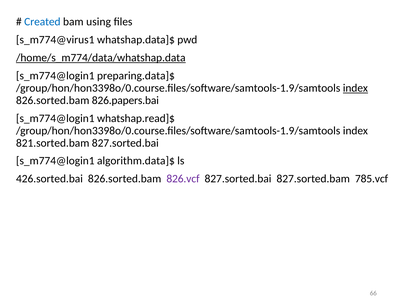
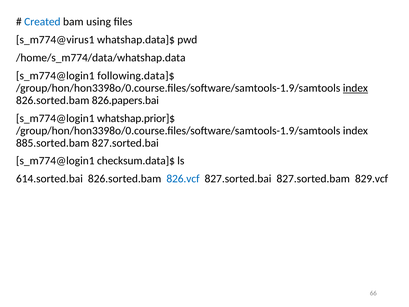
/home/s_m774/data/whatshap.data underline: present -> none (101, 58)
preparing.data]$: preparing.data]$ -> following.data]$ (136, 76)
whatshap.read]$: whatshap.read]$ -> whatshap.prior]$ (136, 118)
821.sorted.bam: 821.sorted.bam -> 885.sorted.bam (53, 143)
algorithm.data]$: algorithm.data]$ -> checksum.data]$ (136, 161)
426.sorted.bai: 426.sorted.bai -> 614.sorted.bai (49, 179)
826.vcf colour: purple -> blue (183, 179)
785.vcf: 785.vcf -> 829.vcf (372, 179)
